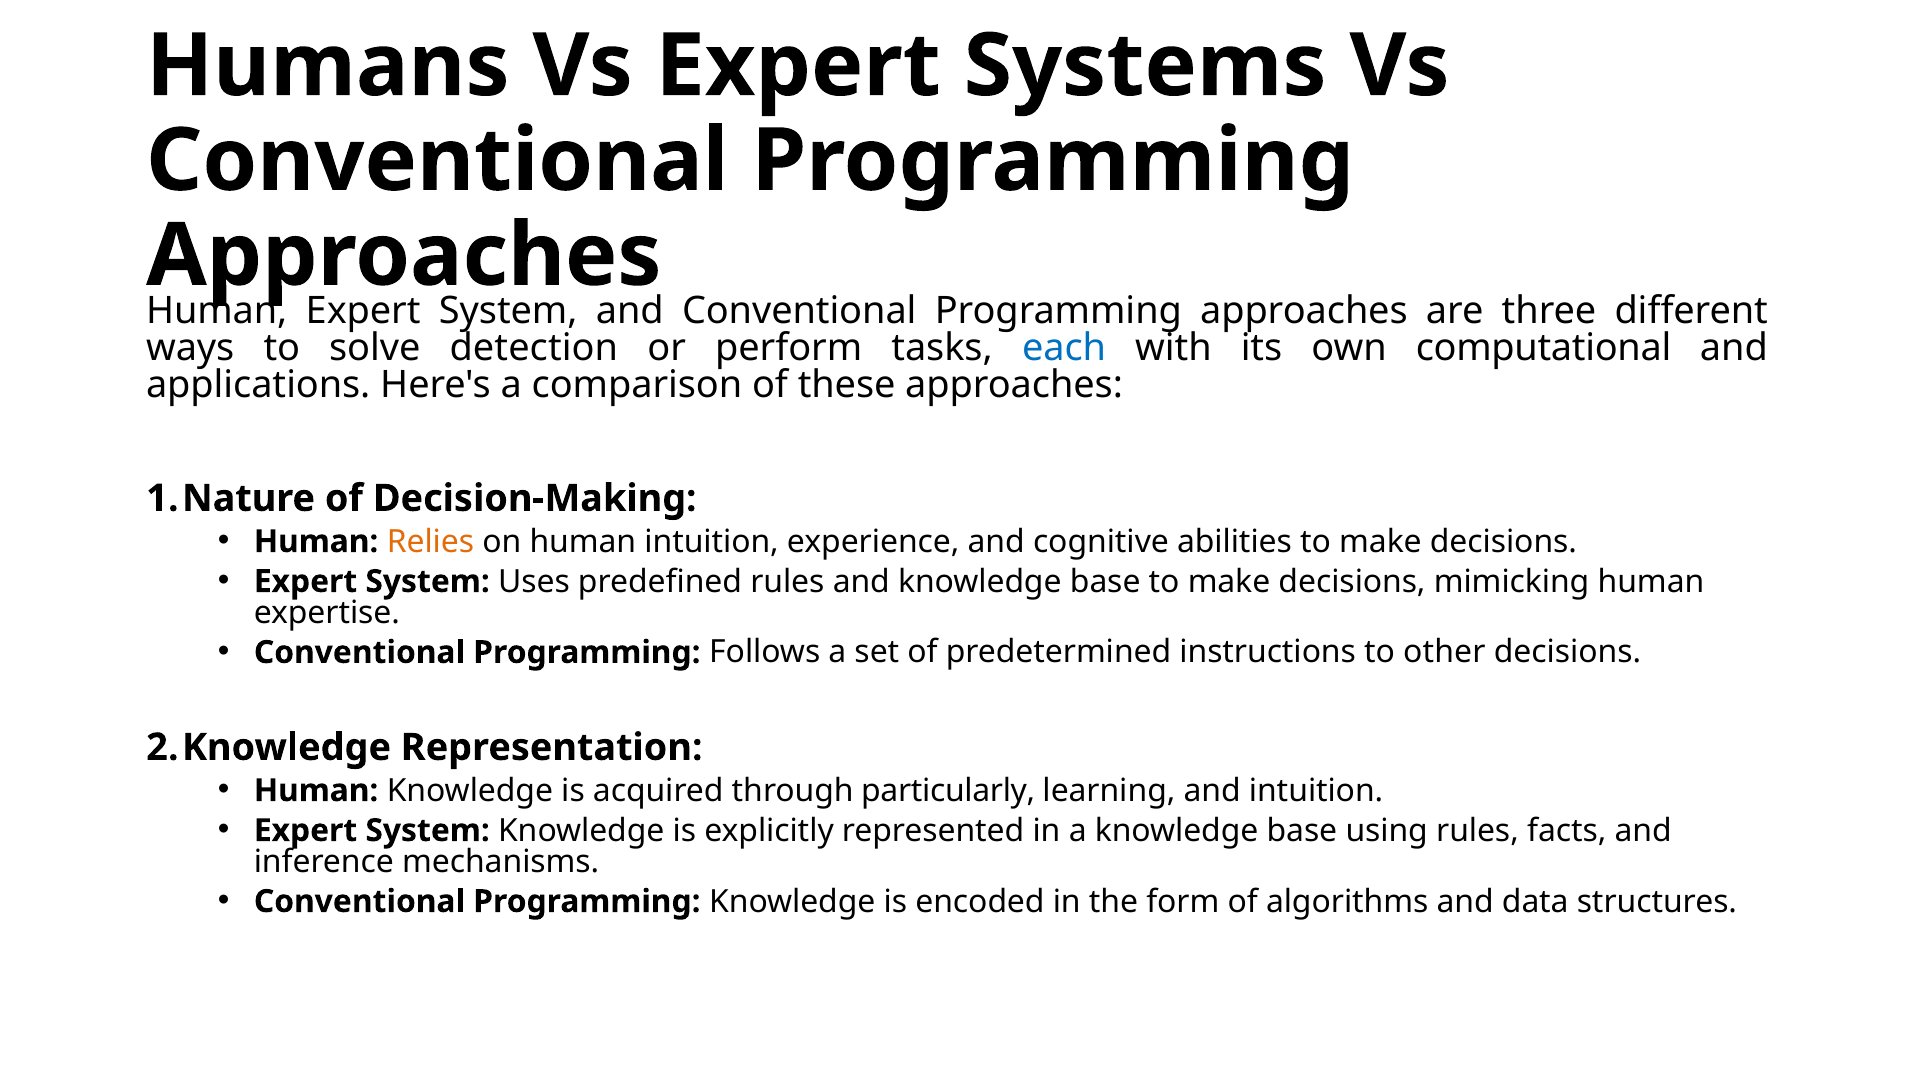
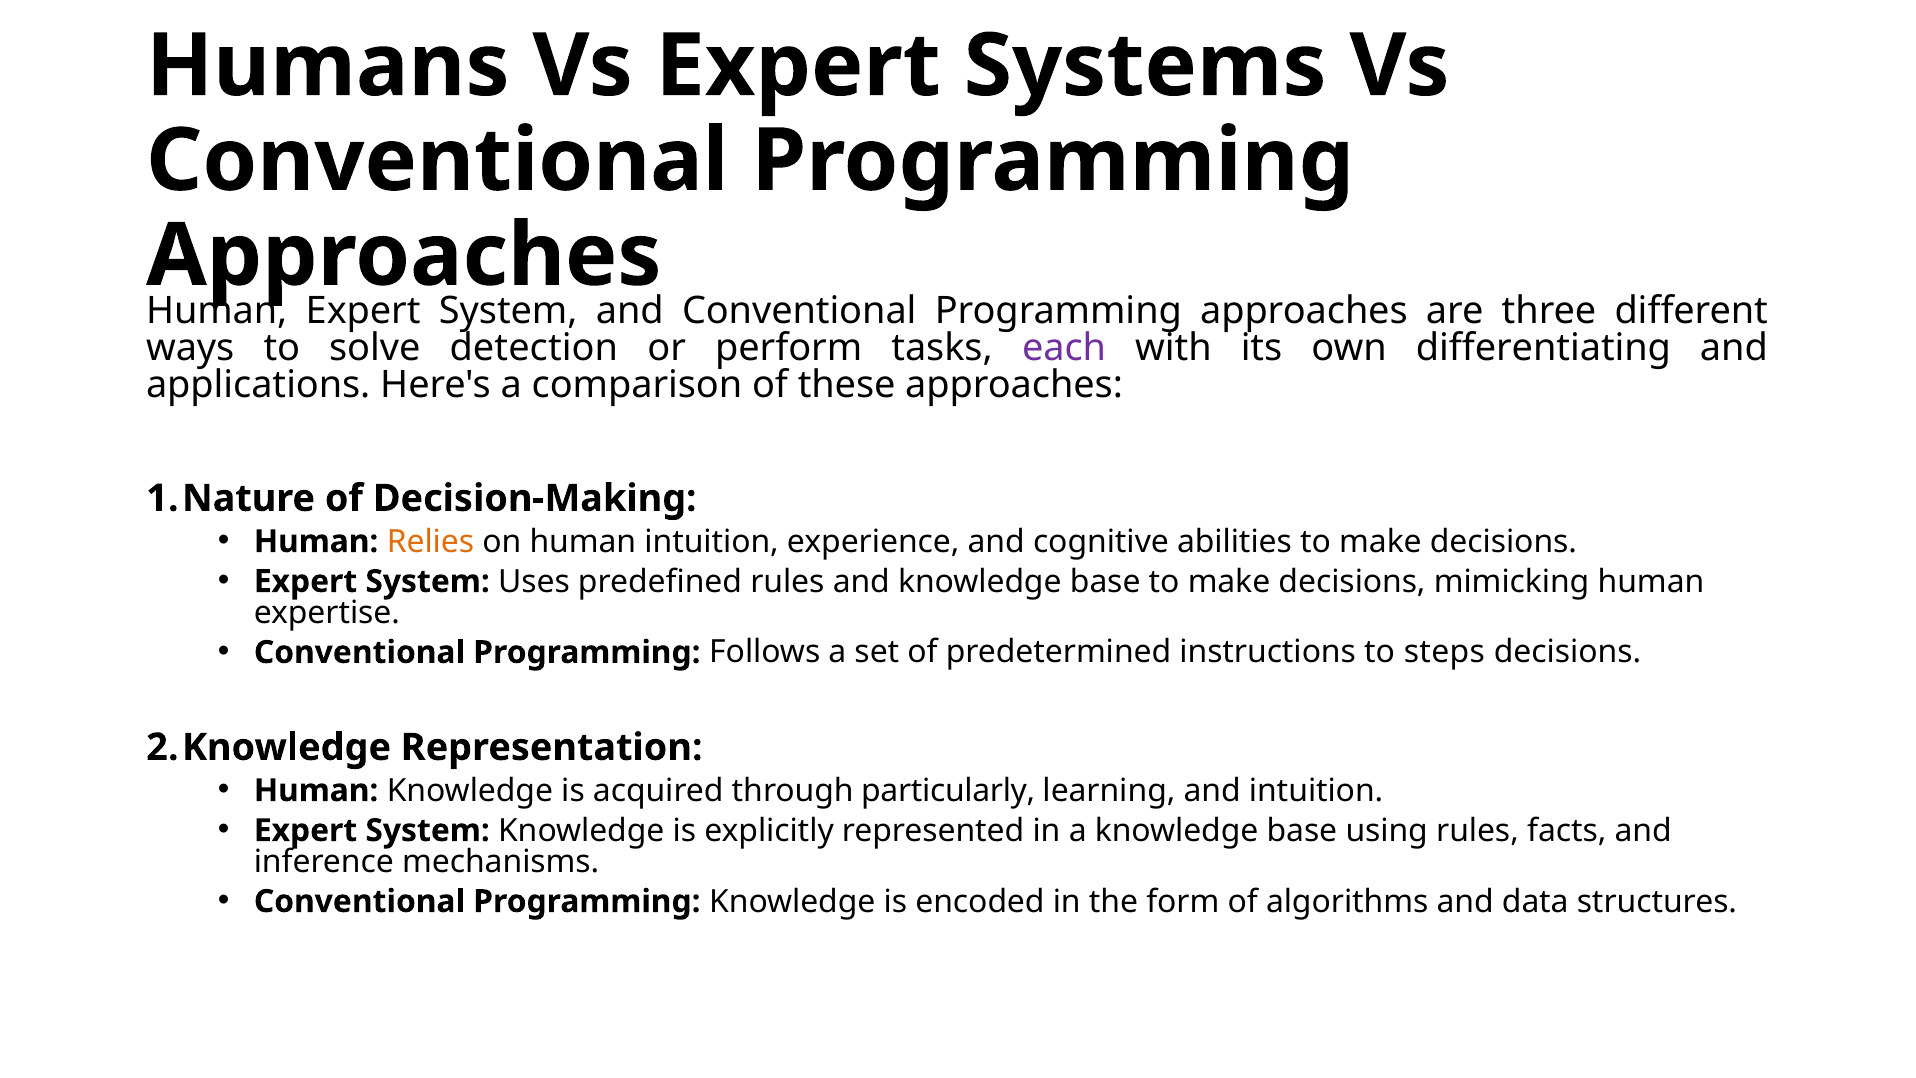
each colour: blue -> purple (1064, 348)
computational: computational -> differentiating (1543, 348)
other: other -> steps (1444, 652)
